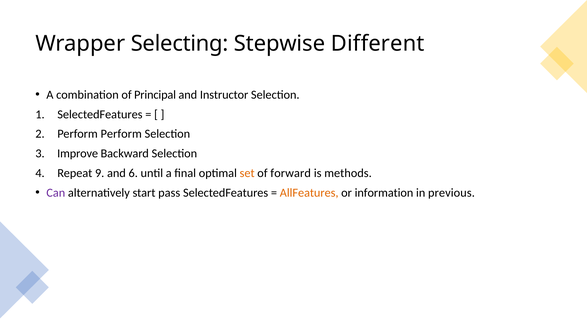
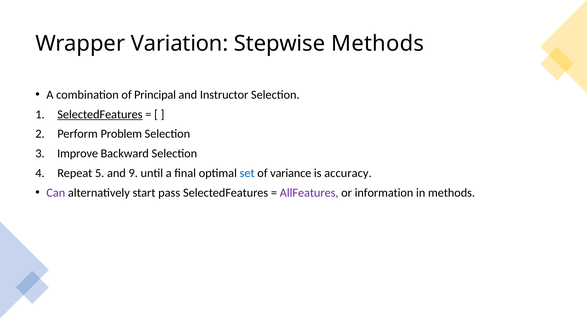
Selecting: Selecting -> Variation (180, 44)
Stepwise Different: Different -> Methods (378, 44)
SelectedFeatures underline: none -> present (100, 114)
Perform Perform: Perform -> Problem (121, 134)
9: 9 -> 5 (100, 173)
6: 6 -> 9 (133, 173)
set colour: orange -> blue (247, 173)
forward: forward -> variance (291, 173)
methods: methods -> accuracy (348, 173)
AllFeatures colour: orange -> purple (309, 193)
in previous: previous -> methods (452, 193)
